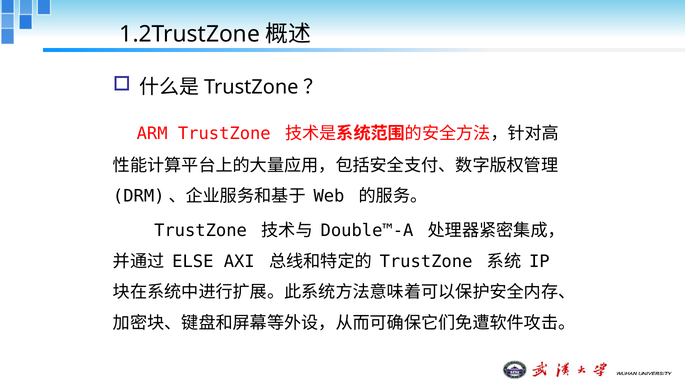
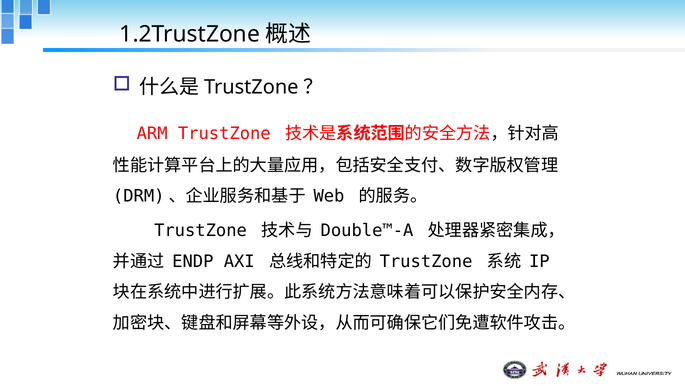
ELSE: ELSE -> ENDP (193, 261)
